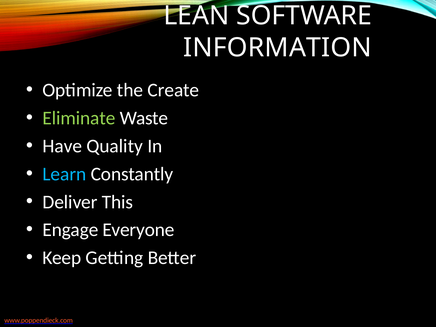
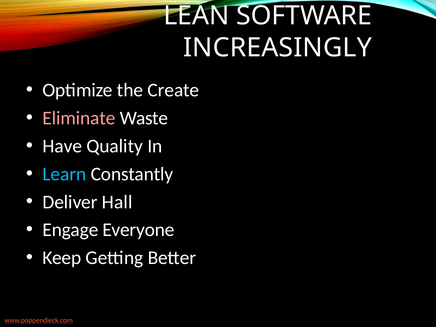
INFORMATION: INFORMATION -> INCREASINGLY (277, 48)
Eliminate colour: light green -> pink (79, 118)
This: This -> Hall (117, 202)
